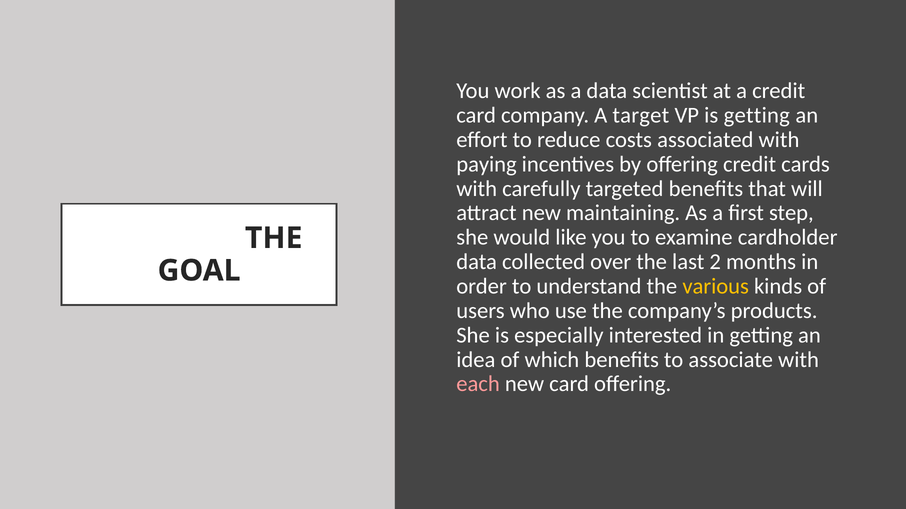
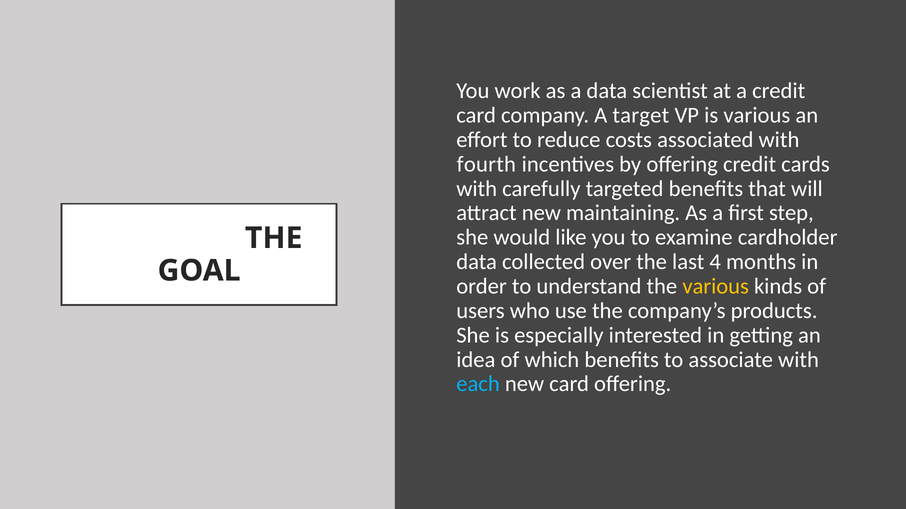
is getting: getting -> various (757, 115)
paying: paying -> fourth (486, 164)
2: 2 -> 4 (715, 262)
each colour: pink -> light blue (478, 384)
